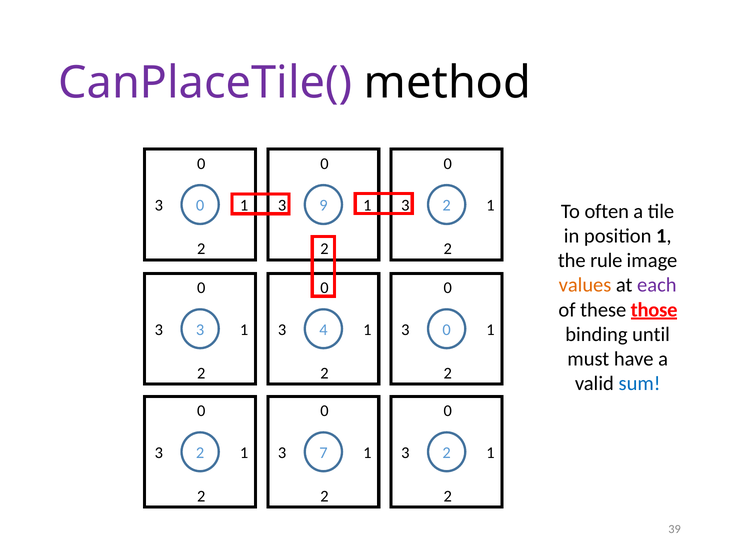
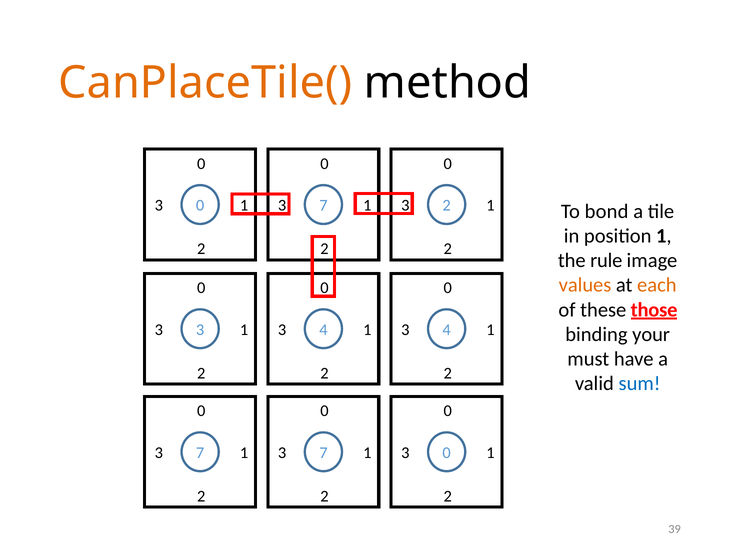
CanPlaceTile( colour: purple -> orange (205, 83)
9: 9 -> 7 (323, 206)
often: often -> bond (607, 211)
each colour: purple -> orange (657, 285)
0: 0 -> 4 (447, 330)
until: until -> your (651, 335)
2: 2 -> 7 (200, 453)
2: 2 -> 0 (447, 453)
